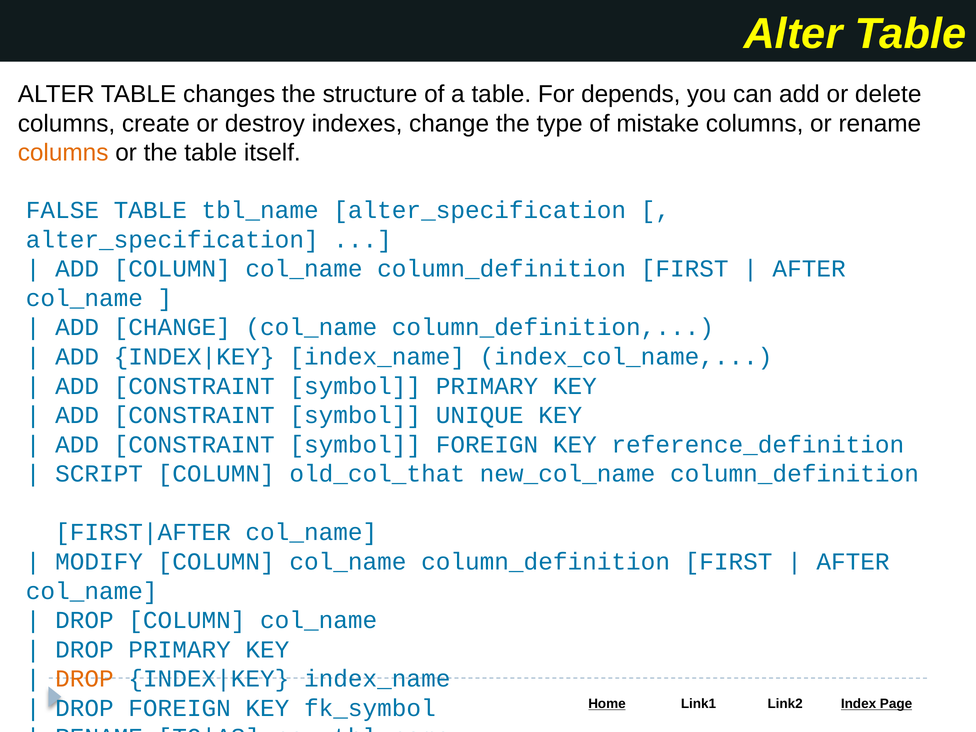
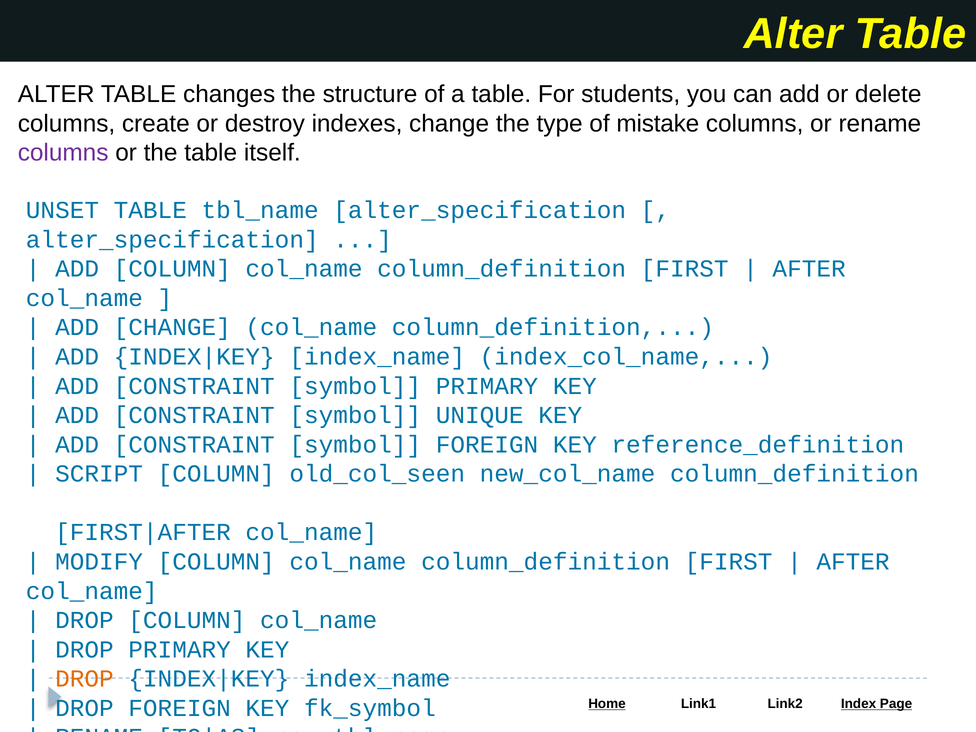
depends: depends -> students (631, 94)
columns colour: orange -> purple (63, 153)
FALSE: FALSE -> UNSET (62, 210)
old_col_that: old_col_that -> old_col_seen (377, 474)
